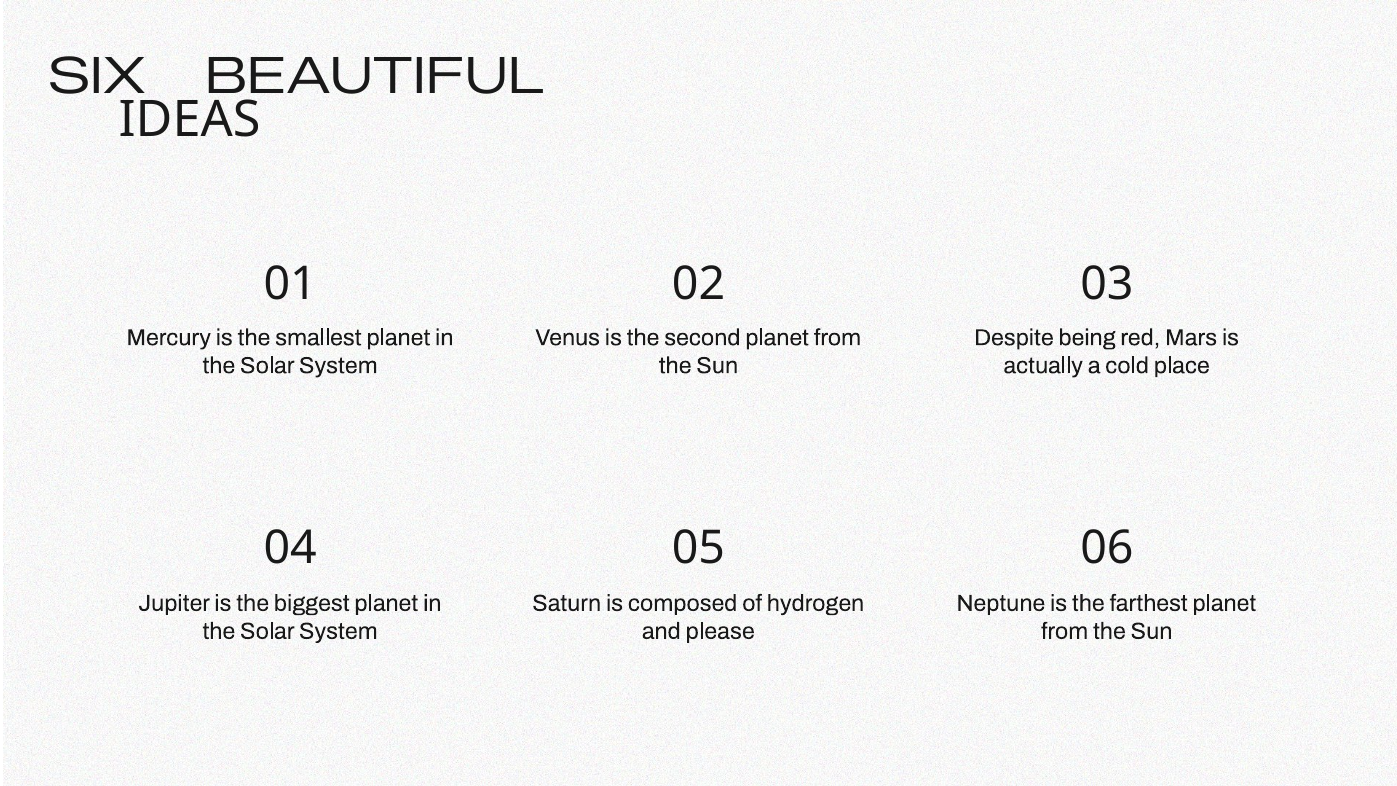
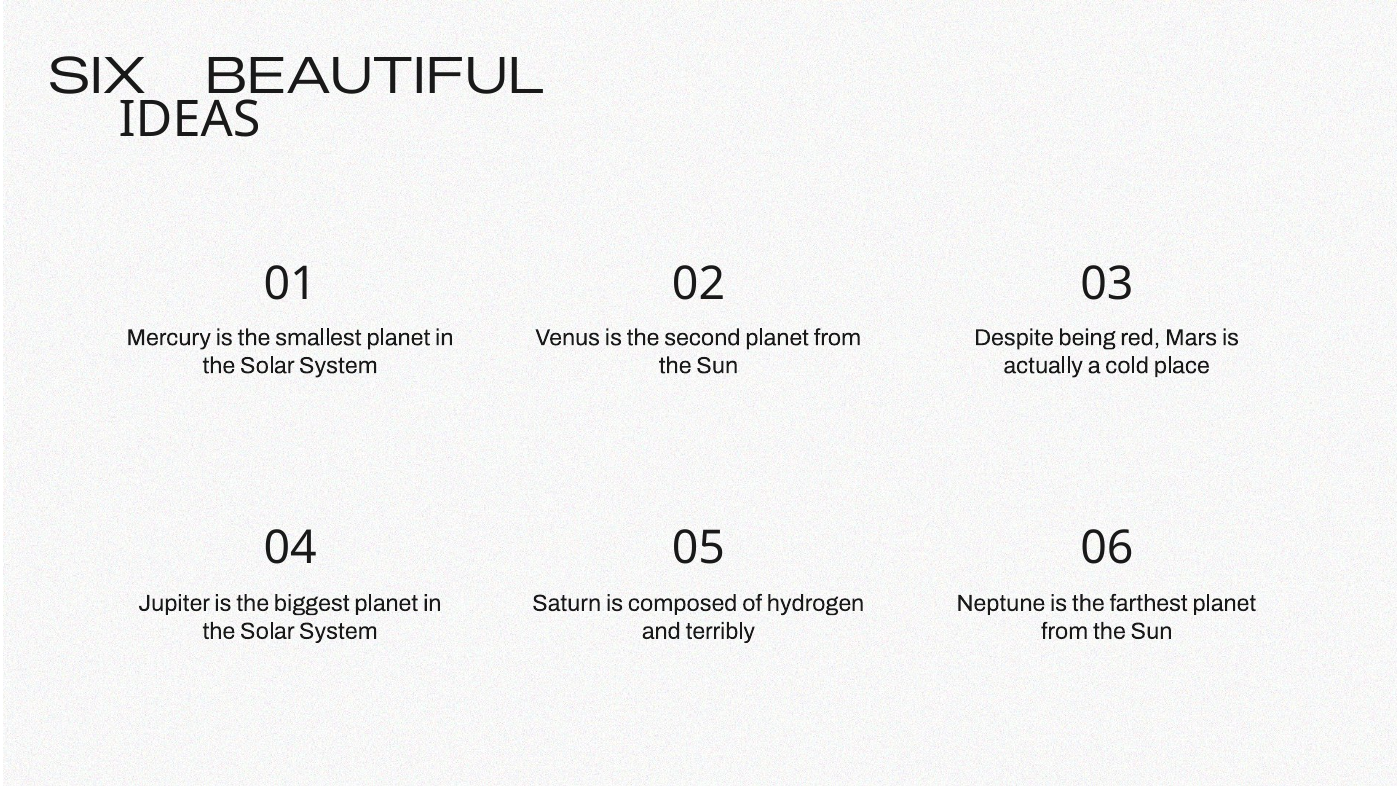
please: please -> terribly (720, 631)
